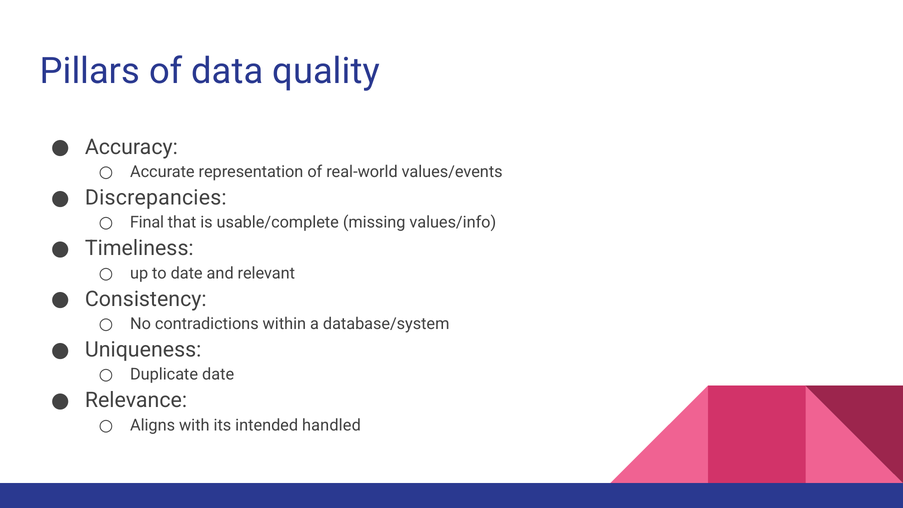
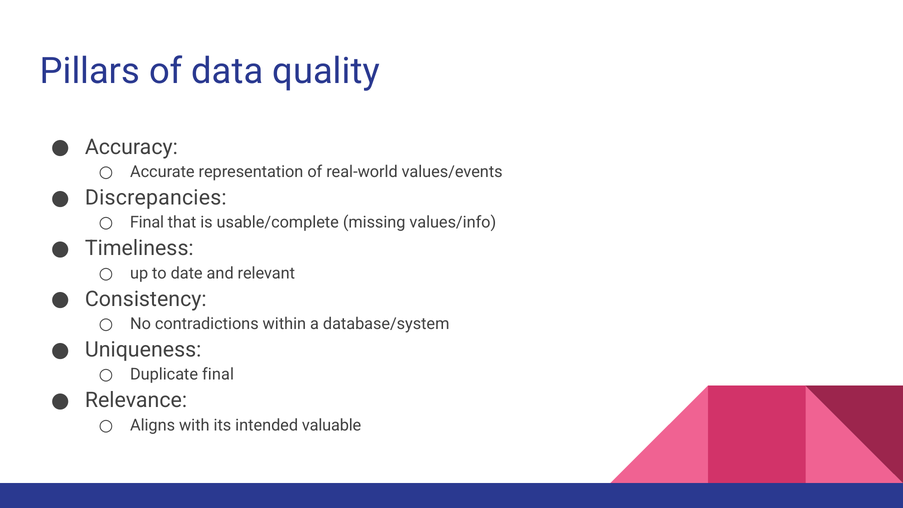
Duplicate date: date -> final (218, 374)
handled: handled -> valuable (332, 425)
